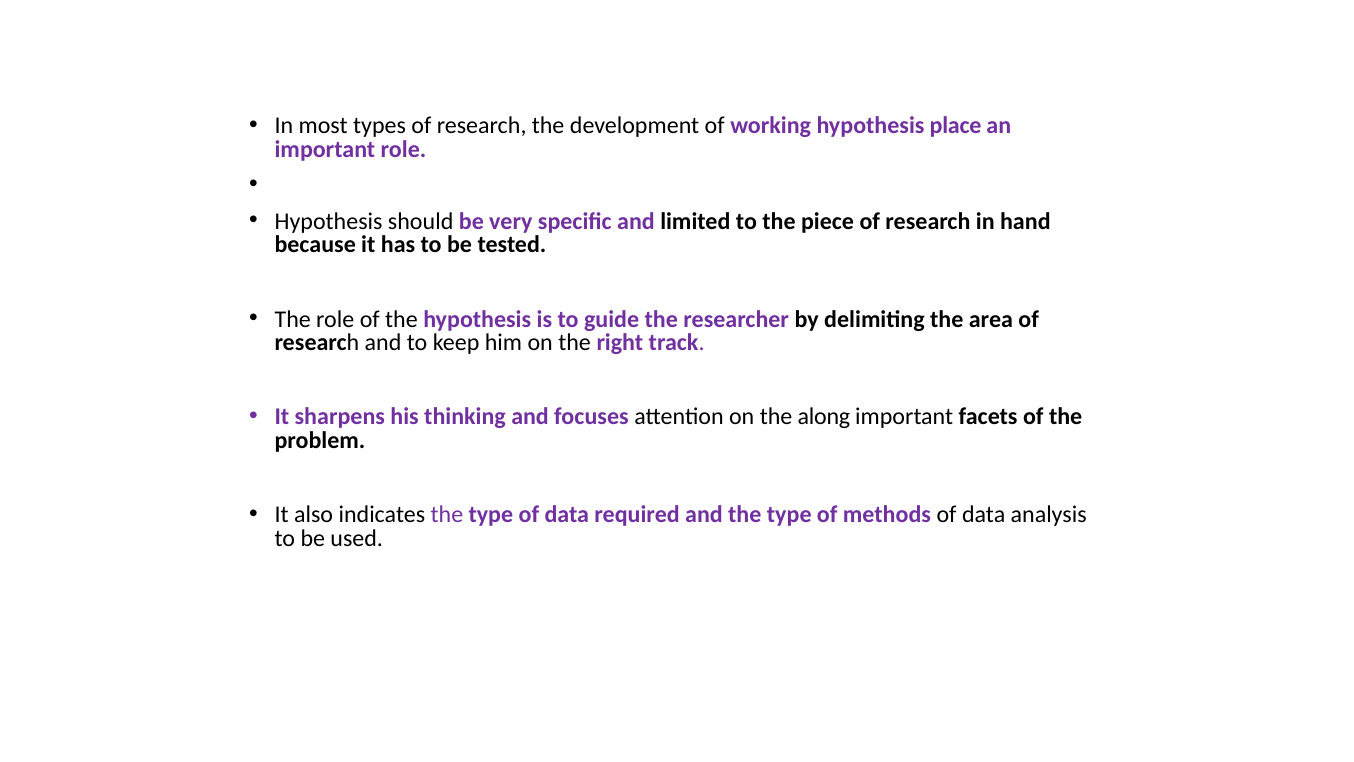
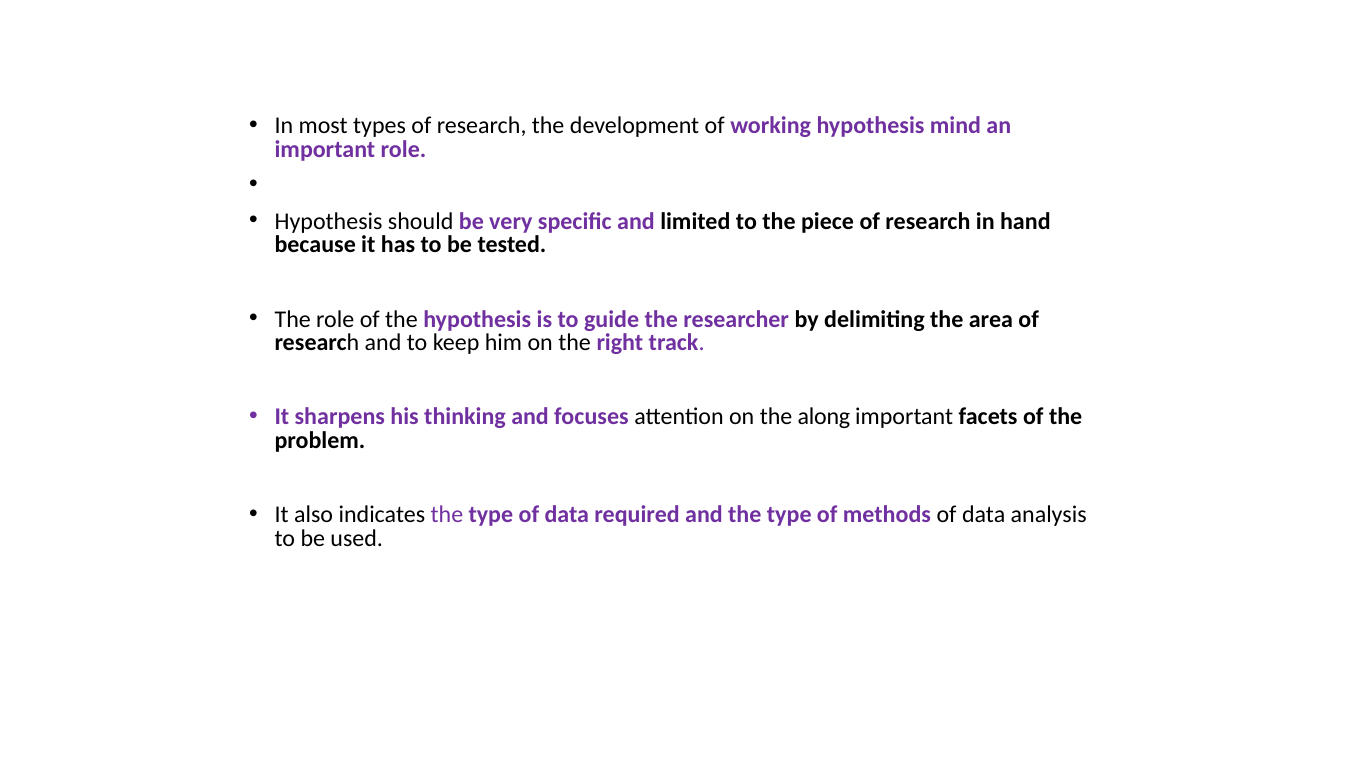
place: place -> mind (955, 126)
